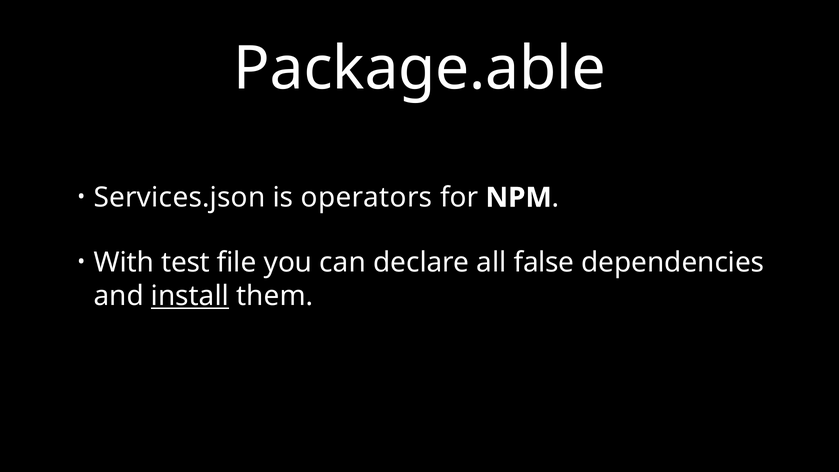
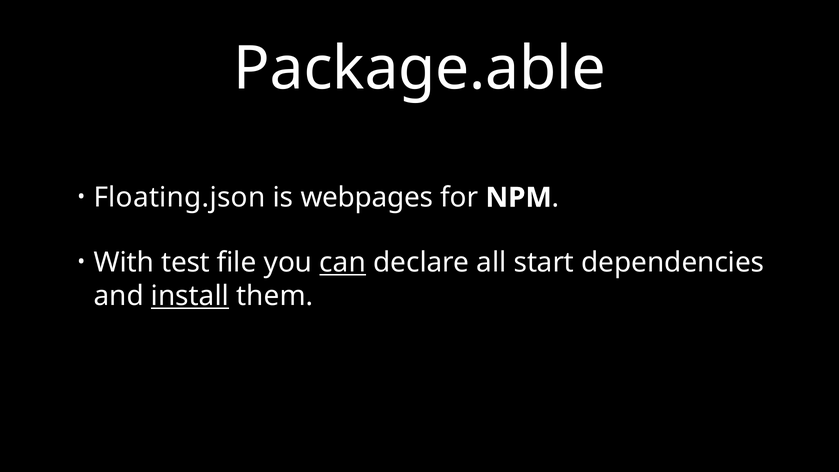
Services.json: Services.json -> Floating.json (179, 198)
operators: operators -> webpages (367, 198)
can underline: none -> present (343, 263)
false: false -> start (544, 263)
